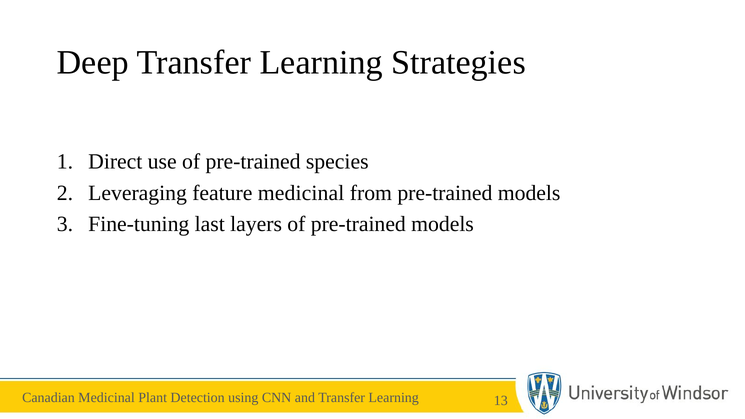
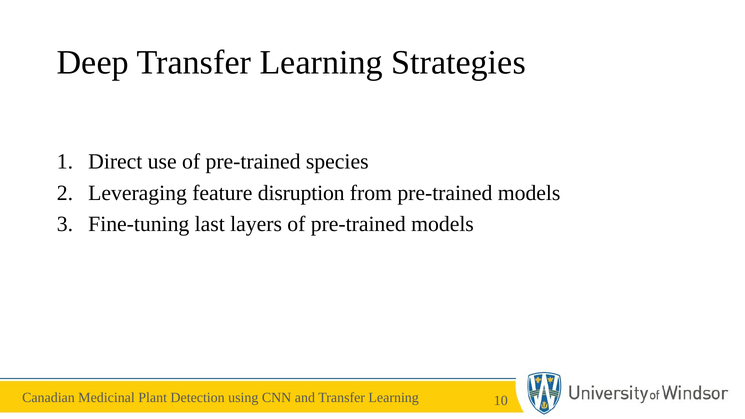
feature medicinal: medicinal -> disruption (301, 193)
13: 13 -> 10 (501, 401)
